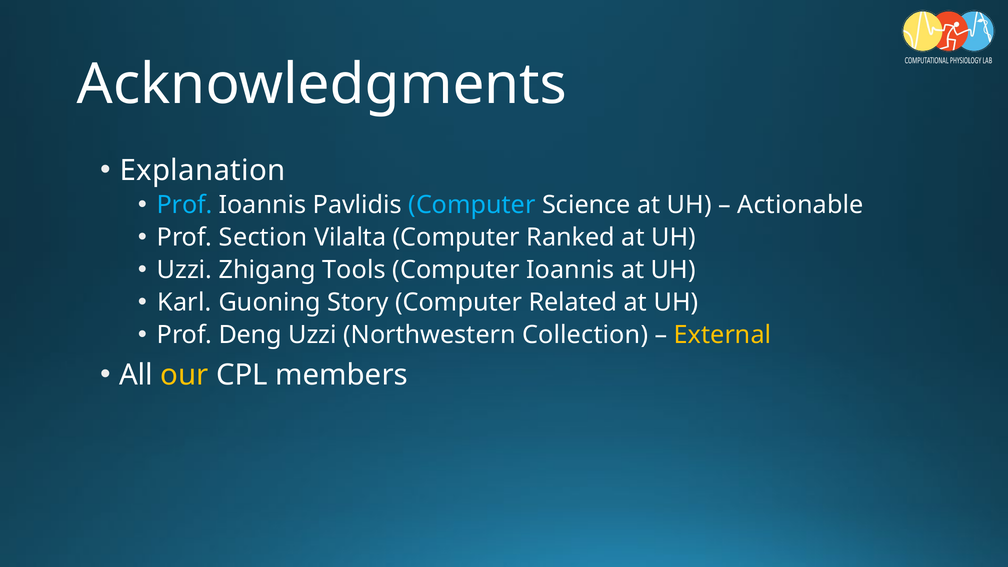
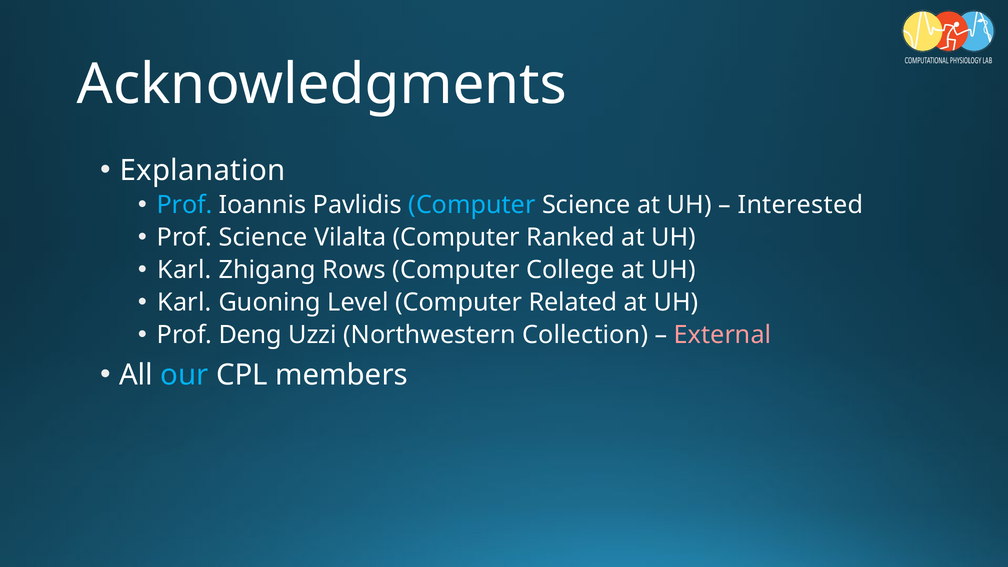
Actionable: Actionable -> Interested (800, 205)
Prof Section: Section -> Science (263, 238)
Uzzi: Uzzi -> Karl (184, 270)
Tools: Tools -> Rows (354, 270)
Computer Ioannis: Ioannis -> College (570, 270)
Story: Story -> Level (358, 303)
External colour: yellow -> pink (723, 335)
our colour: yellow -> light blue (185, 375)
